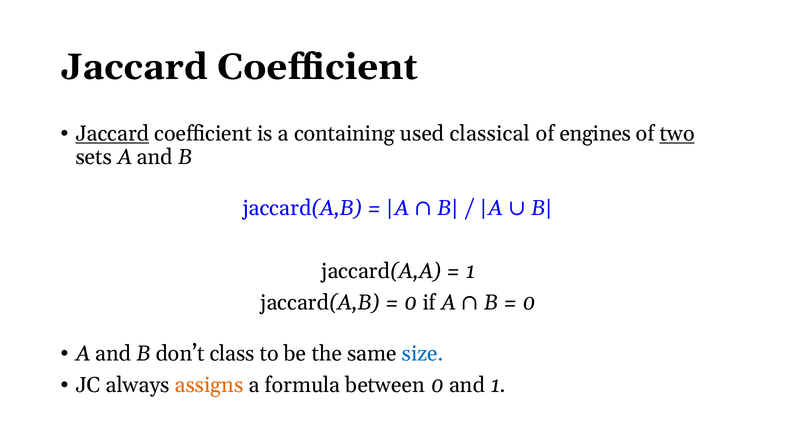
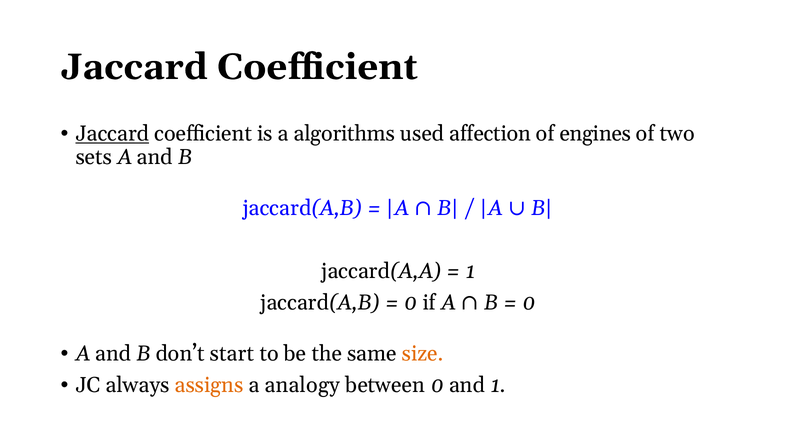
containing: containing -> algorithms (344, 134)
classical: classical -> affection (490, 134)
two underline: present -> none (677, 134)
class: class -> start (232, 354)
size colour: blue -> orange (423, 354)
formula: formula -> analogy (302, 385)
